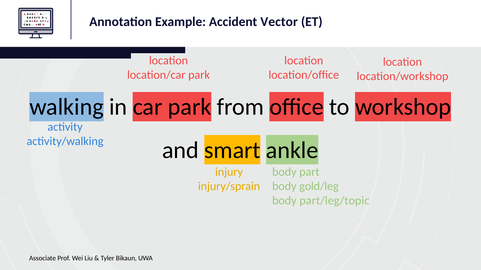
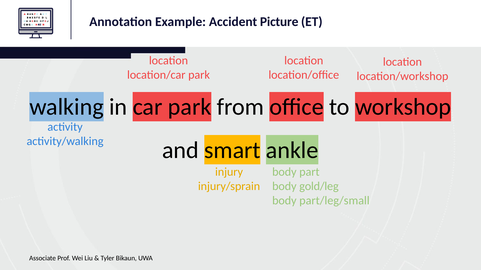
Vector: Vector -> Picture (279, 22)
part/leg/topic: part/leg/topic -> part/leg/small (334, 201)
